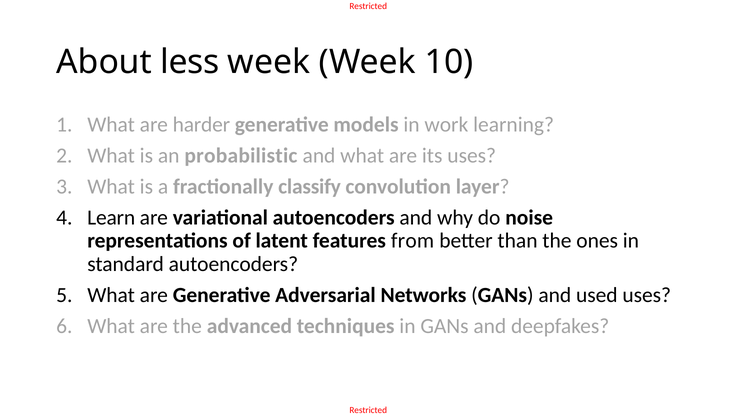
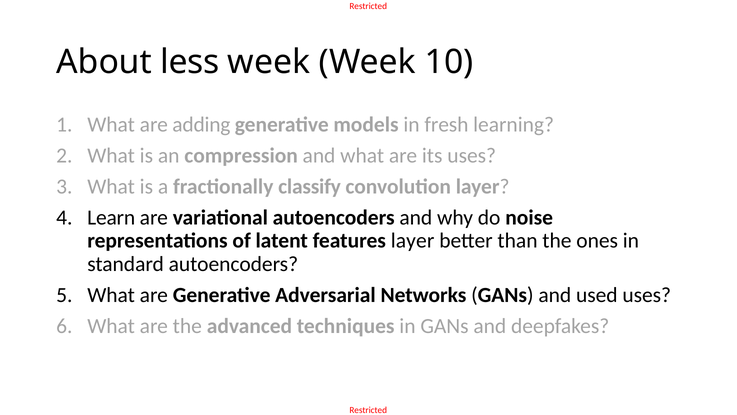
harder: harder -> adding (201, 125)
work: work -> fresh (446, 125)
probabilistic: probabilistic -> compression (241, 156)
features from: from -> layer (413, 241)
